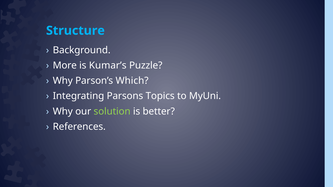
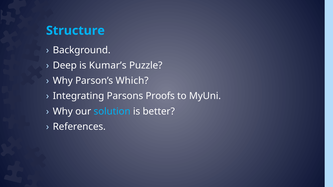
More: More -> Deep (65, 66)
Topics: Topics -> Proofs (160, 96)
solution colour: light green -> light blue (112, 112)
